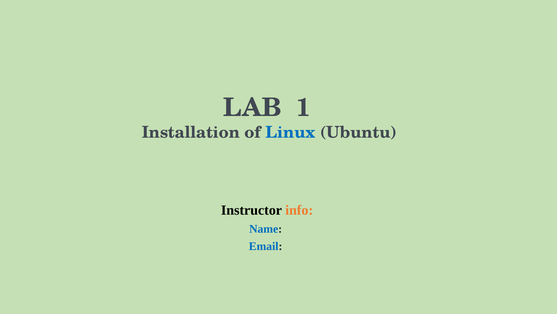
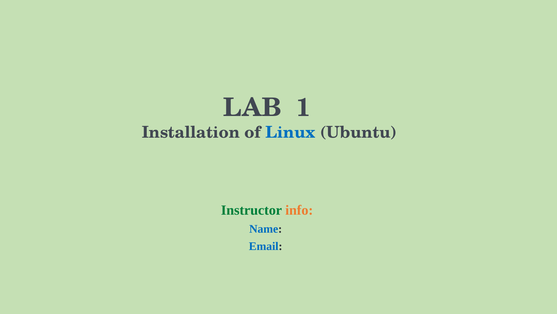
Instructor colour: black -> green (251, 210)
